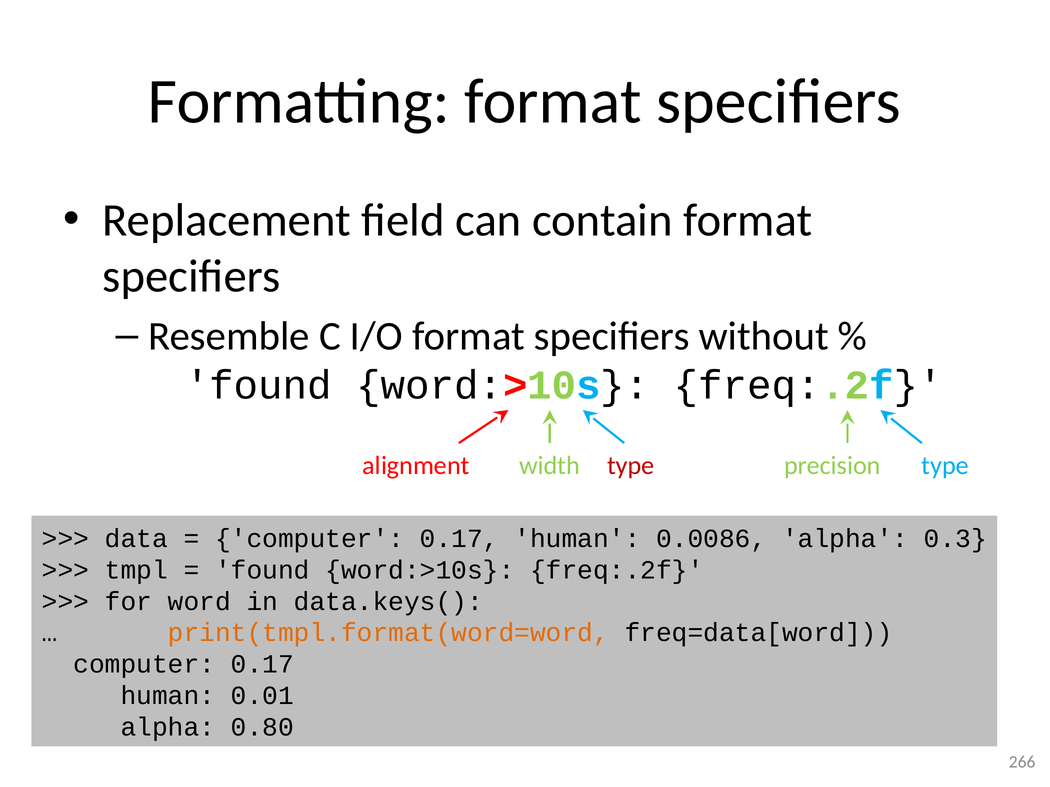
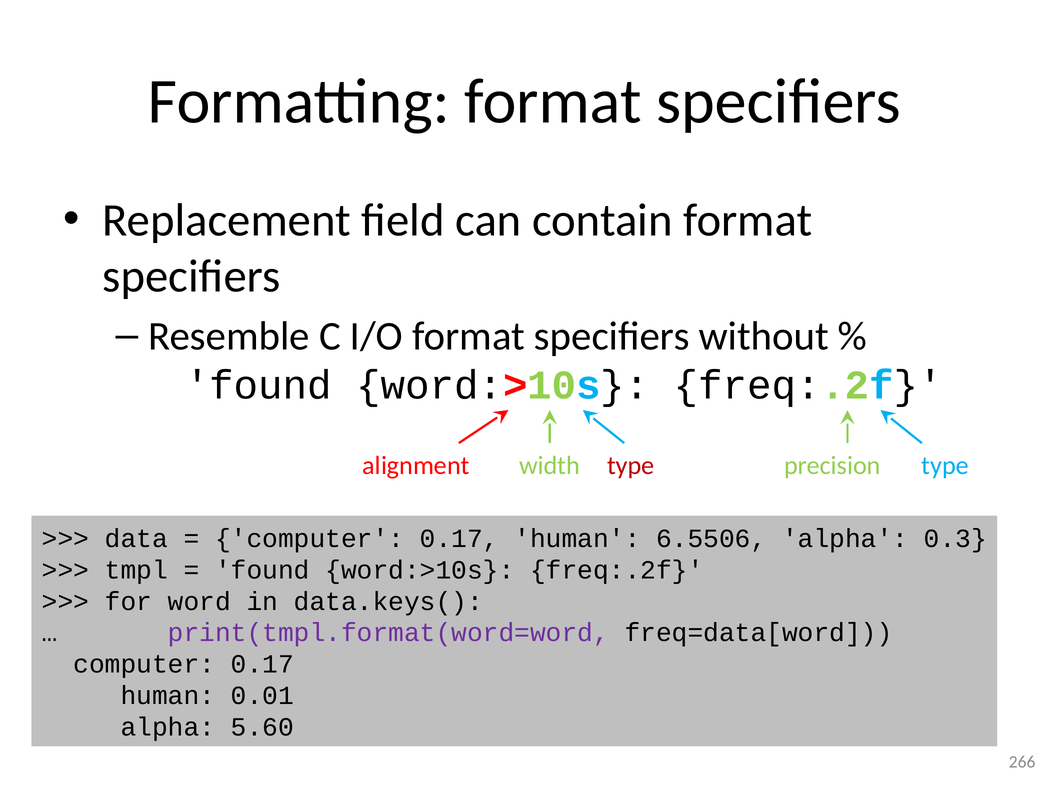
0.0086: 0.0086 -> 6.5506 (711, 539)
print(tmpl.format(word=word colour: orange -> purple (388, 633)
0.80: 0.80 -> 5.60 (262, 728)
